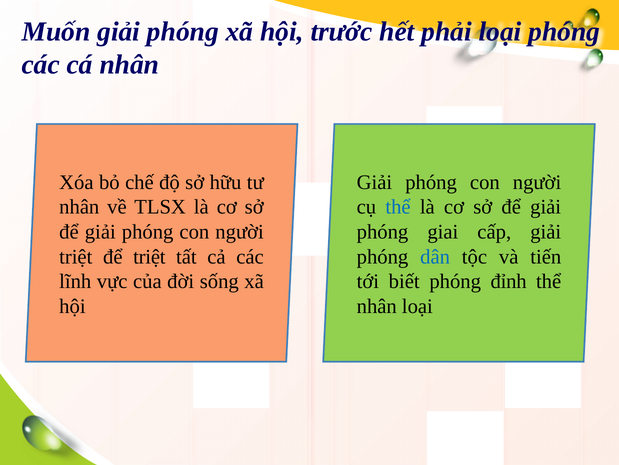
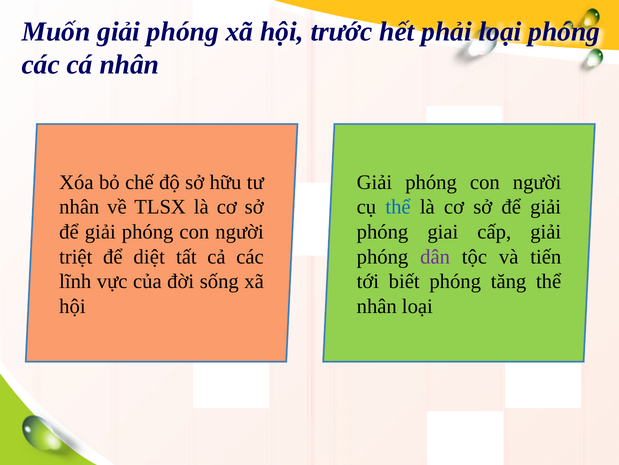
để triệt: triệt -> diệt (149, 256)
dân colour: blue -> purple (435, 256)
đỉnh: đỉnh -> tăng (509, 281)
